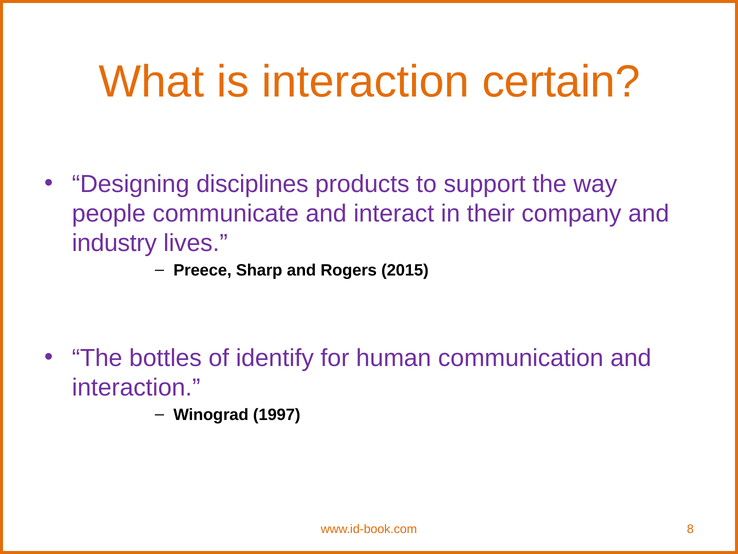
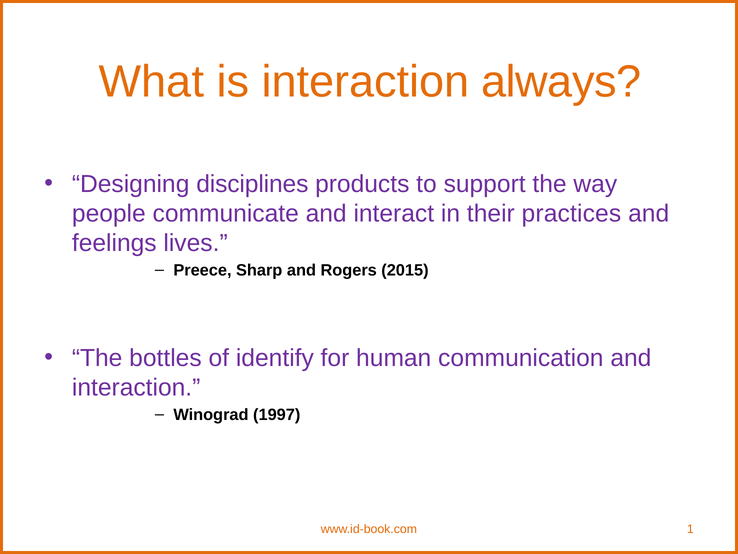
certain: certain -> always (561, 82)
company: company -> practices (571, 213)
industry: industry -> feelings (114, 243)
8: 8 -> 1 (690, 529)
